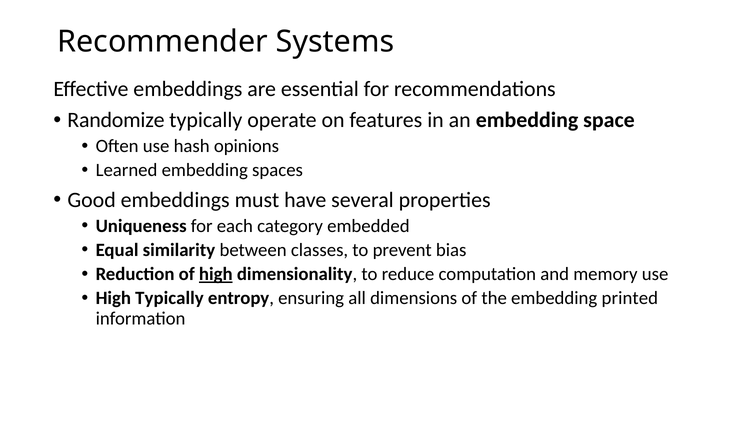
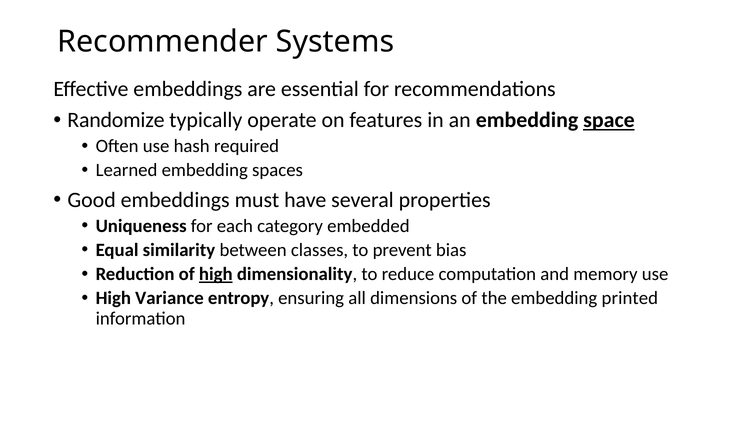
space underline: none -> present (609, 120)
opinions: opinions -> required (246, 146)
High Typically: Typically -> Variance (169, 299)
